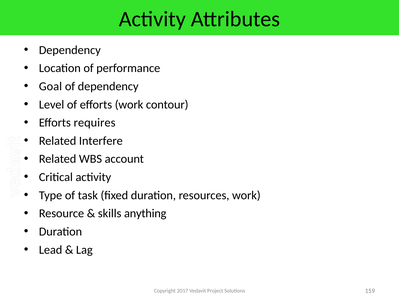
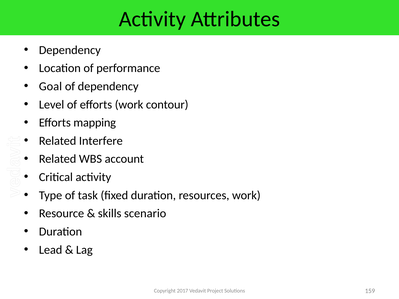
requires: requires -> mapping (95, 123)
anything: anything -> scenario (145, 214)
